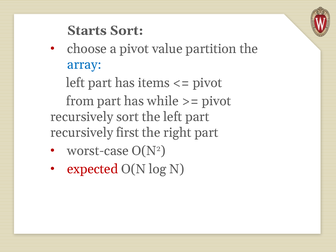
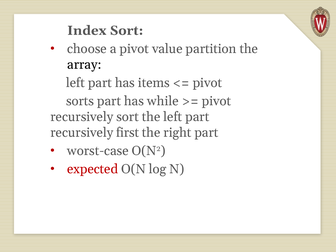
Starts: Starts -> Index (87, 31)
array colour: blue -> black (84, 65)
from: from -> sorts (80, 101)
